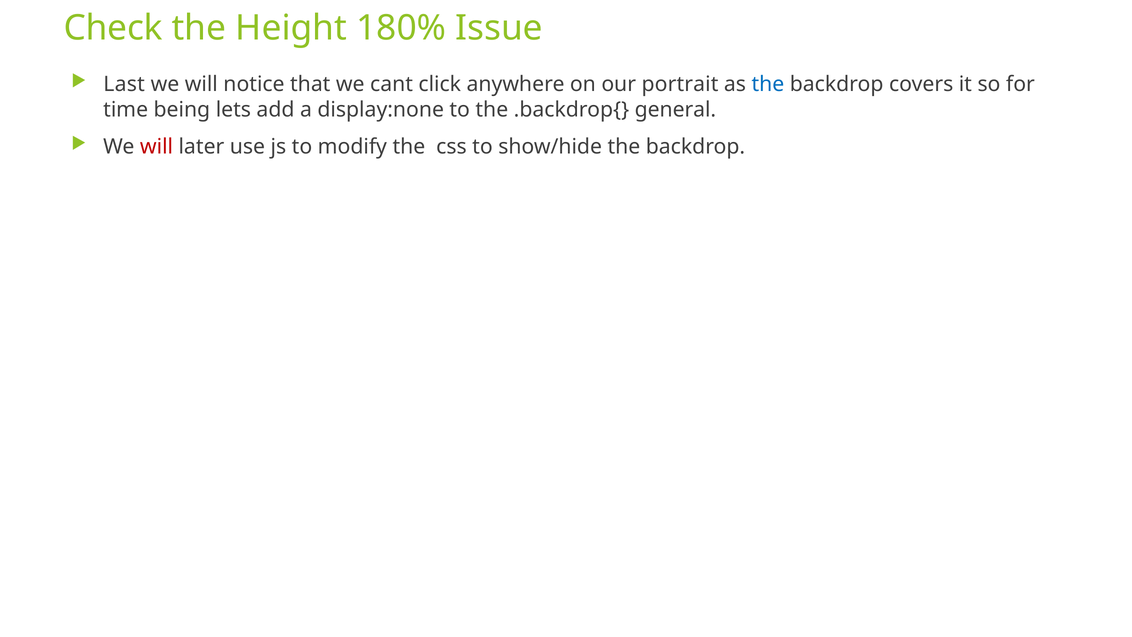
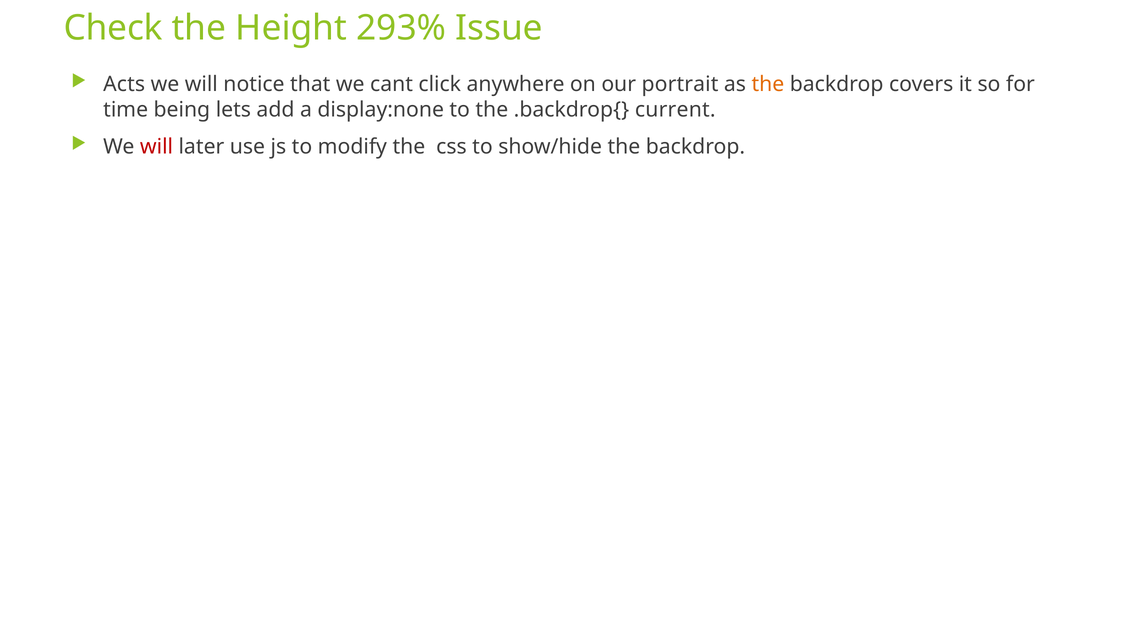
180%: 180% -> 293% (401, 28)
Last: Last -> Acts (124, 84)
the colour: blue -> orange (768, 84)
general: general -> current (675, 110)
